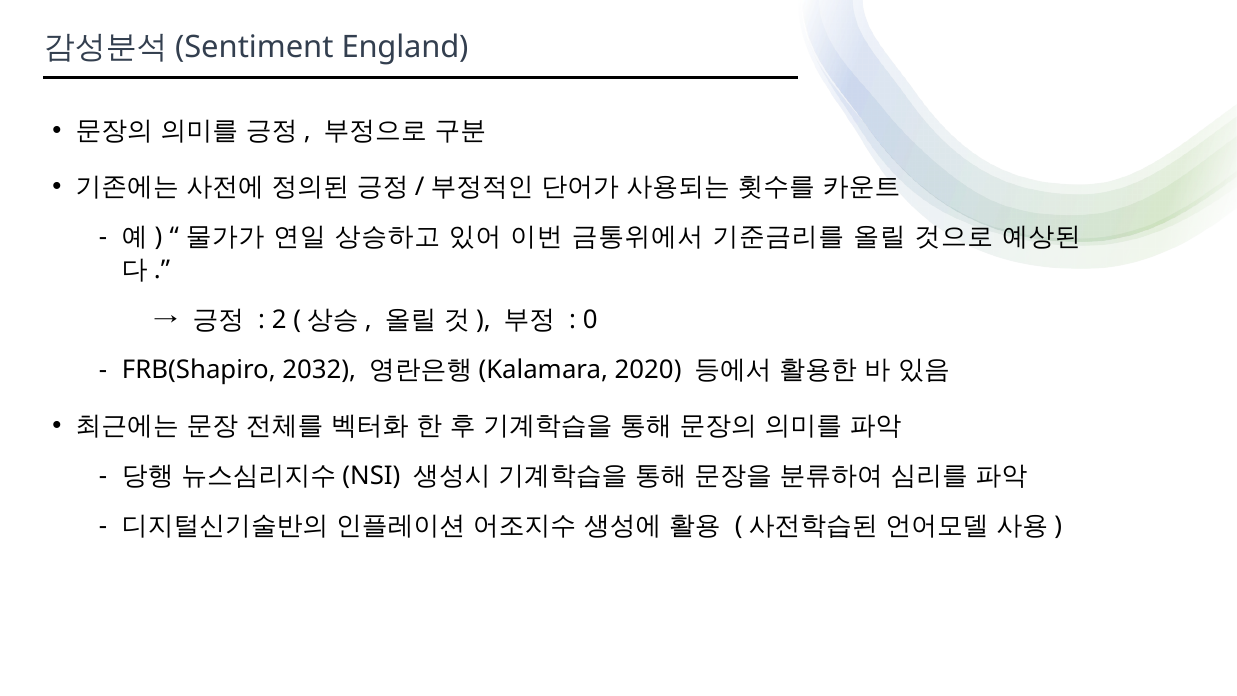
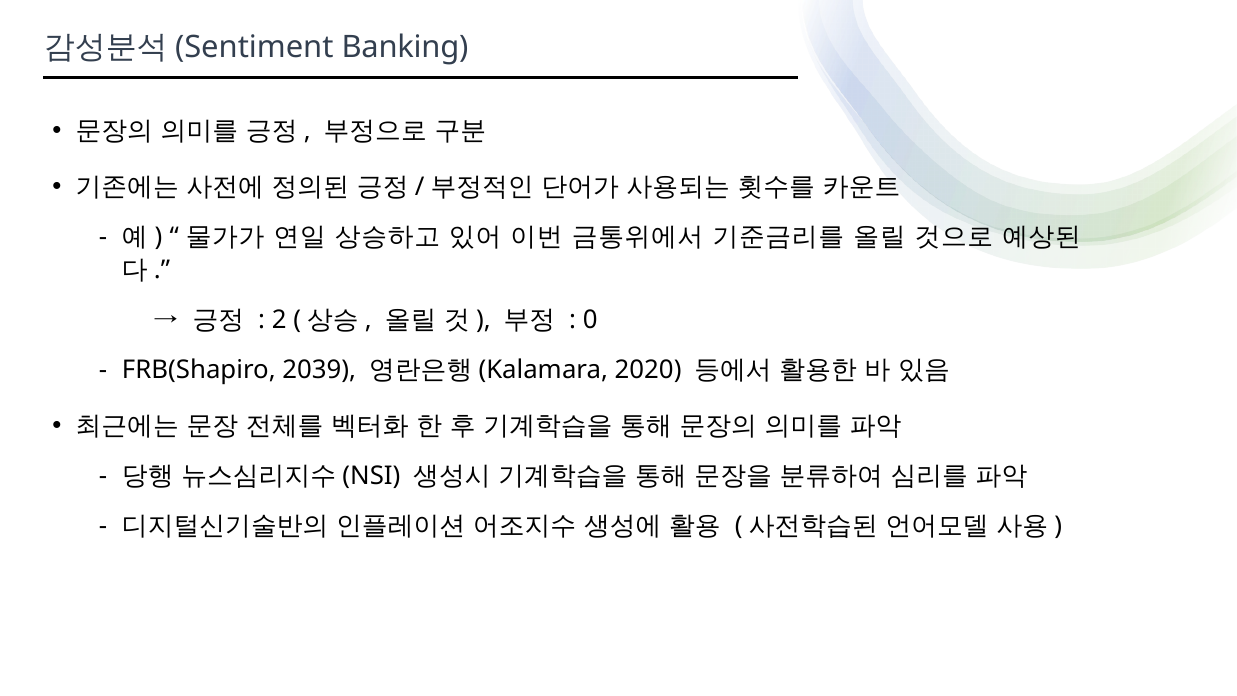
England: England -> Banking (405, 47)
2032: 2032 -> 2039 (319, 370)
